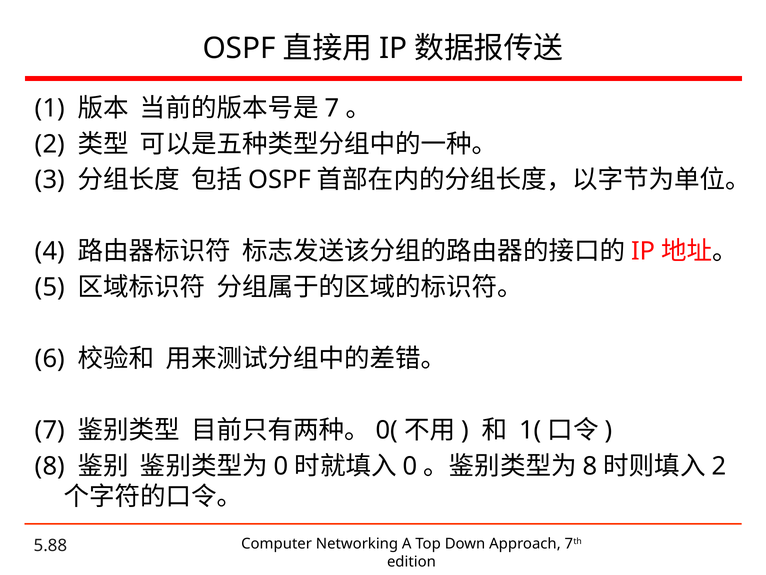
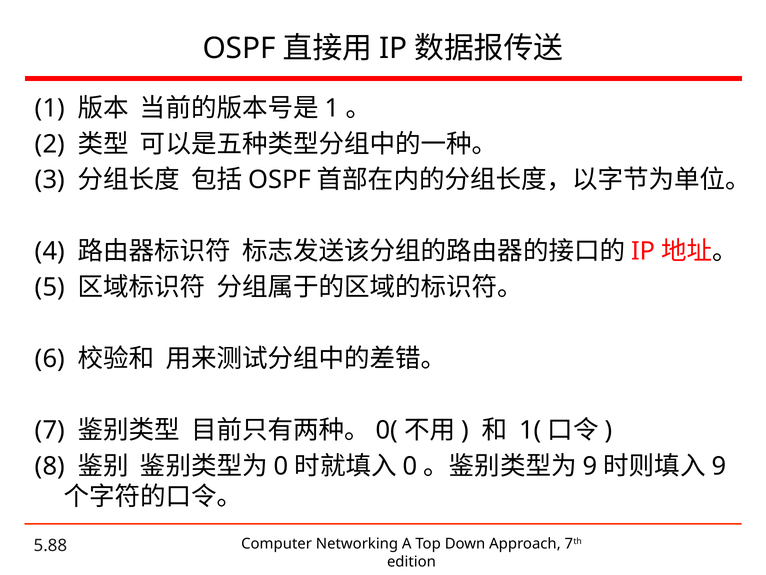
7: 7 -> 1 (332, 108)
8: 8 -> 9 (590, 466)
2: 2 -> 9 (719, 466)
